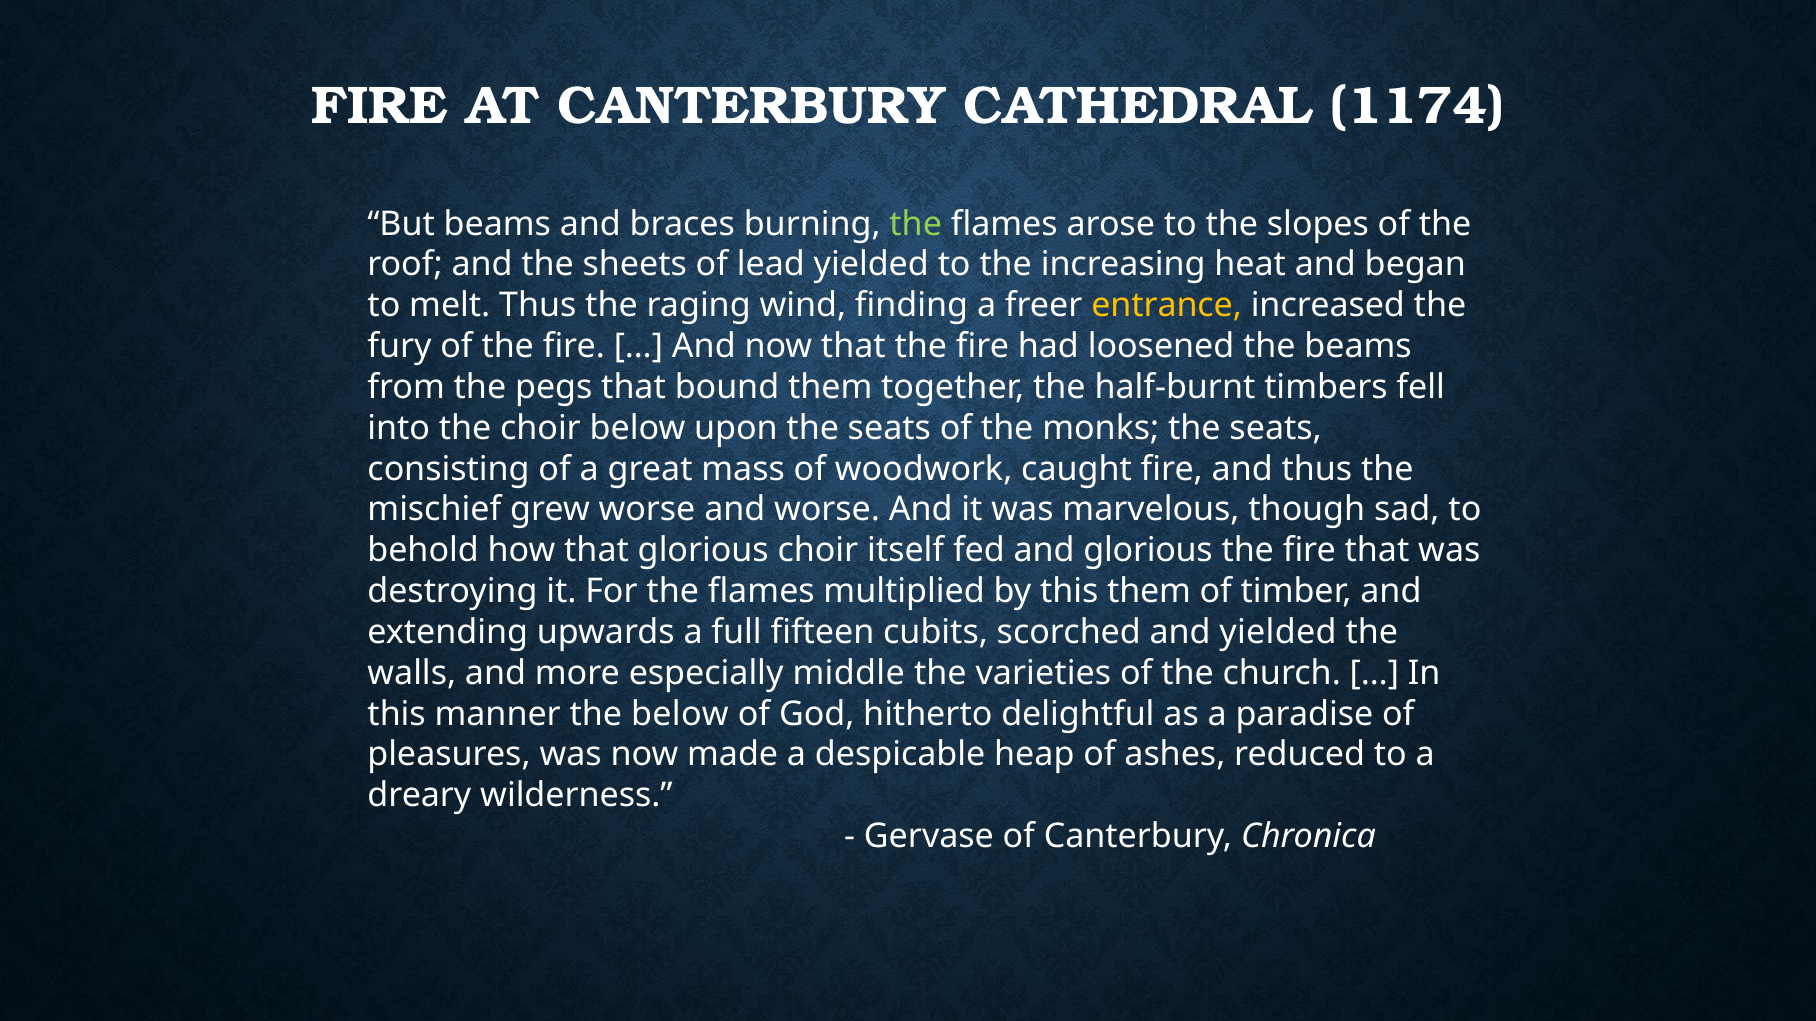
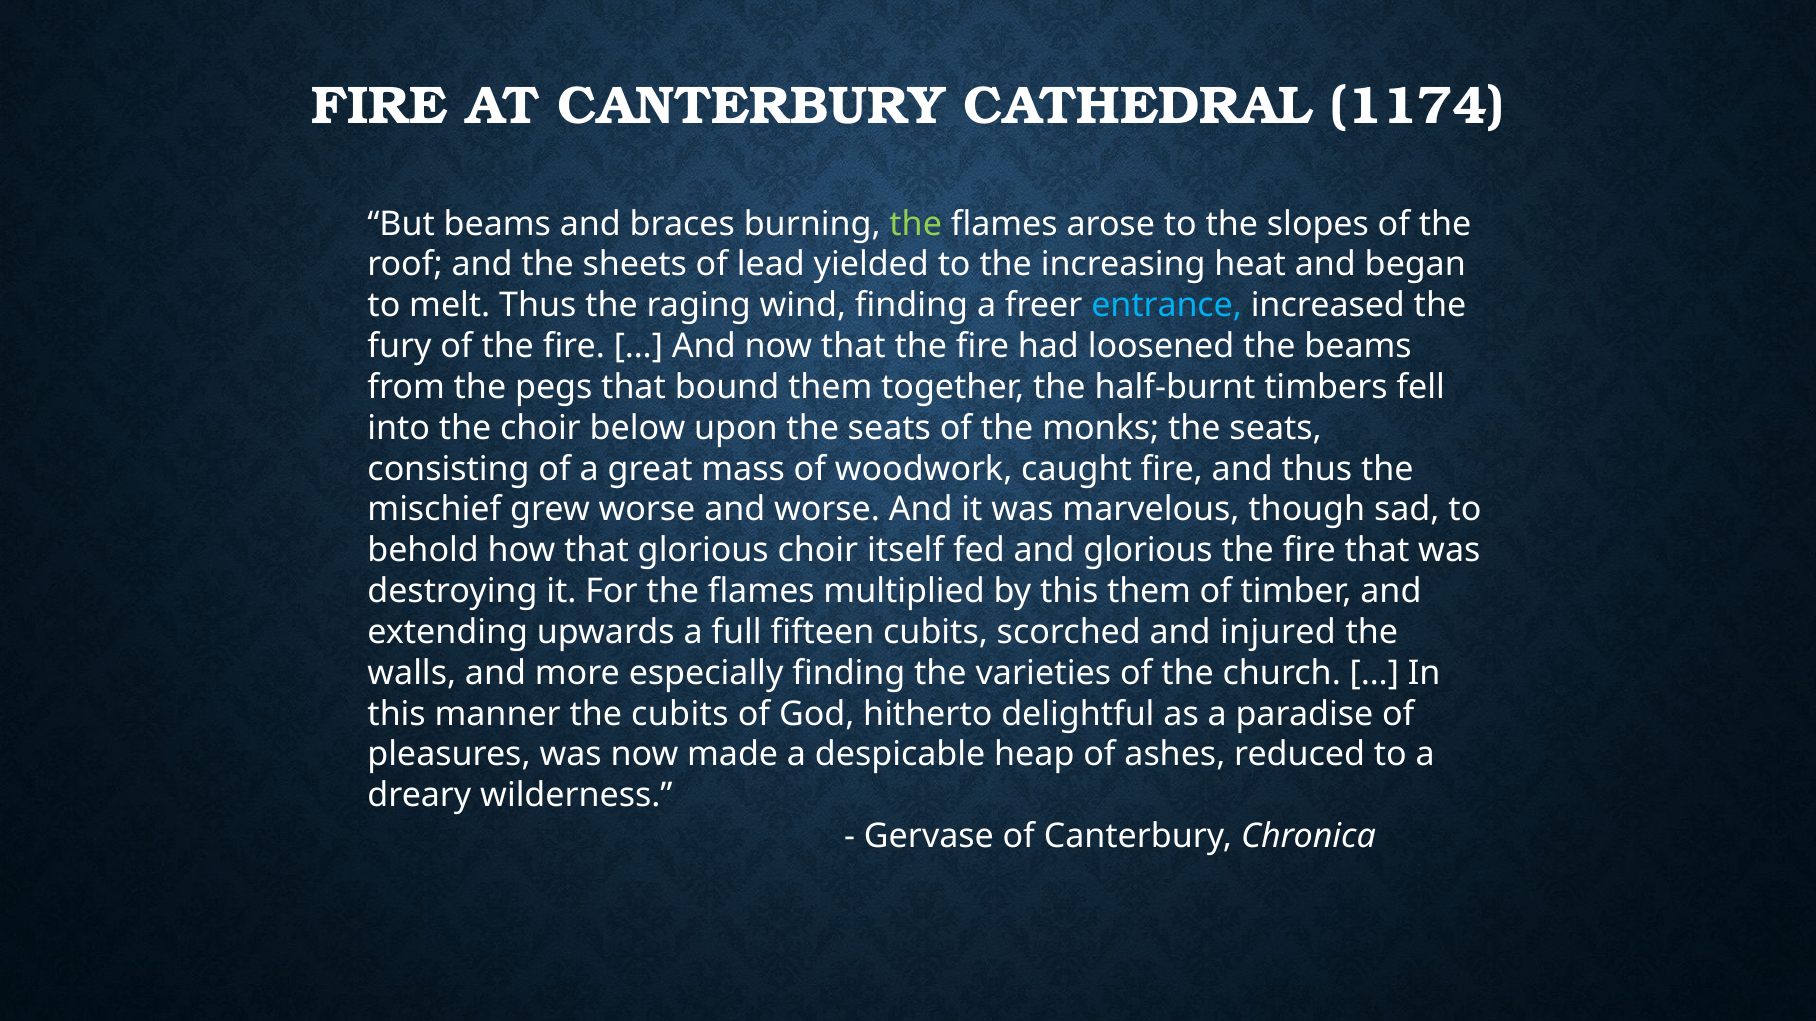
entrance colour: yellow -> light blue (1167, 306)
and yielded: yielded -> injured (1278, 632)
especially middle: middle -> finding (849, 673)
the below: below -> cubits (680, 714)
